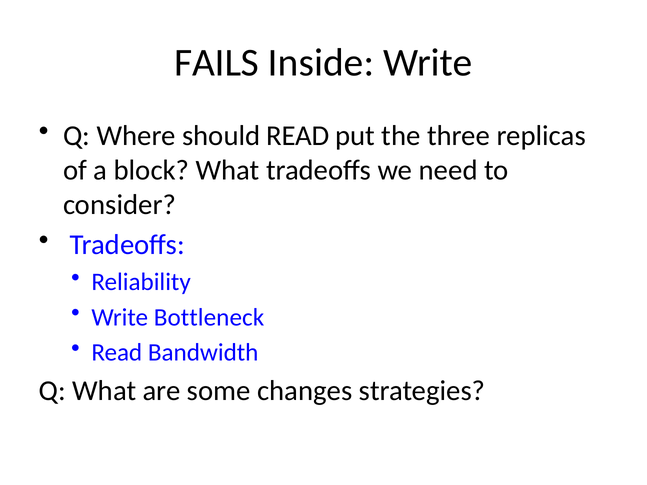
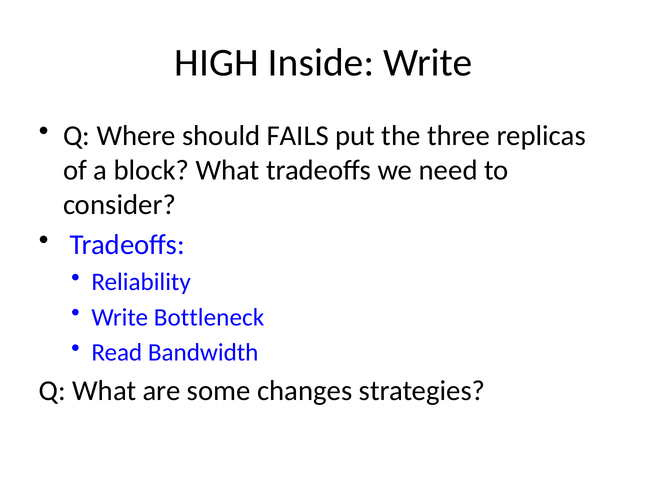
FAILS: FAILS -> HIGH (217, 63)
should READ: READ -> FAILS (298, 136)
